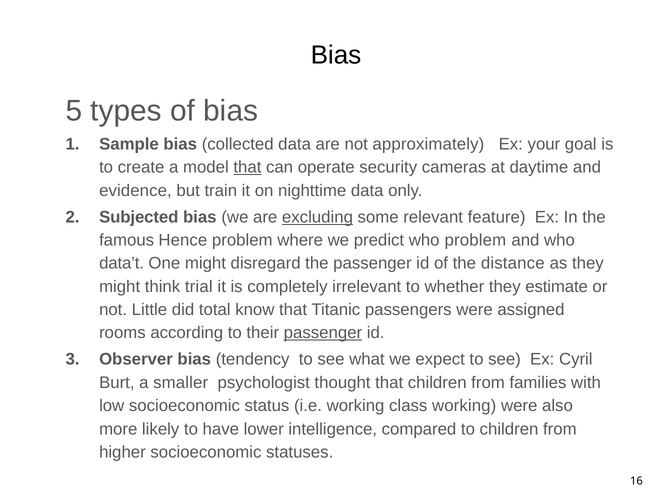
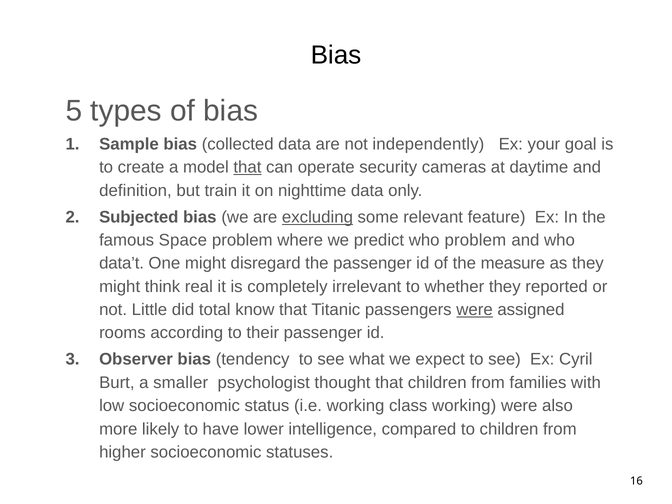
approximately: approximately -> independently (428, 144)
evidence: evidence -> definition (135, 190)
Hence: Hence -> Space (183, 240)
distance: distance -> measure (513, 263)
trial: trial -> real (199, 287)
estimate: estimate -> reported (557, 287)
were underline: none -> present (475, 310)
passenger underline: present -> none (323, 333)
